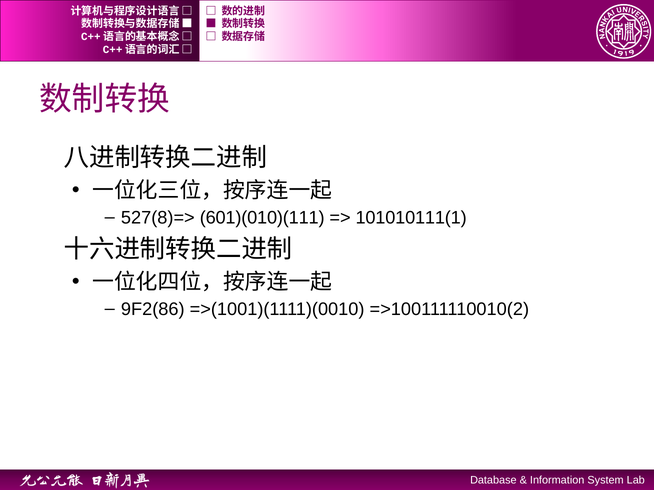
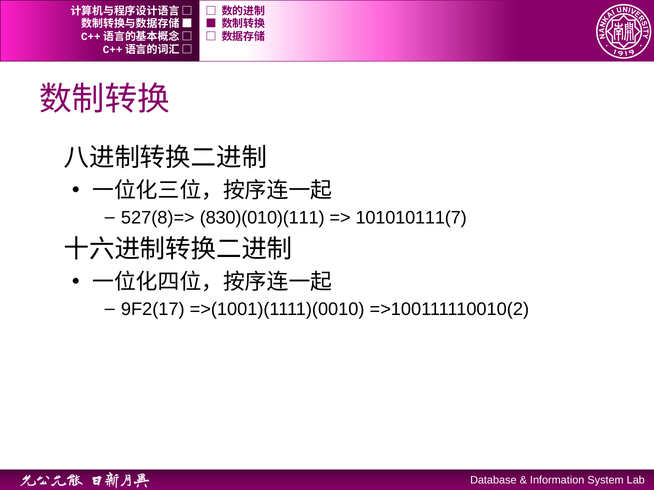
601)(010)(111: 601)(010)(111 -> 830)(010)(111 (262, 218)
101010111(1: 101010111(1 -> 101010111(7 (411, 218)
9F2(86: 9F2(86 -> 9F2(17 (153, 310)
